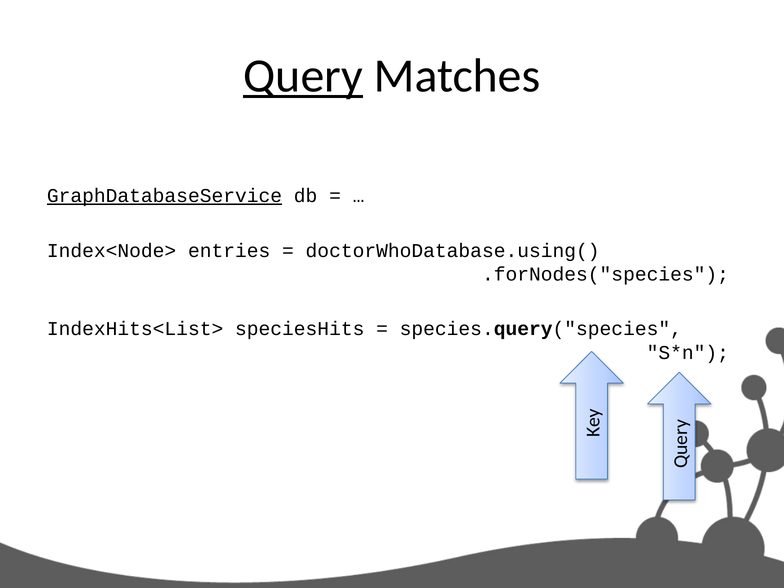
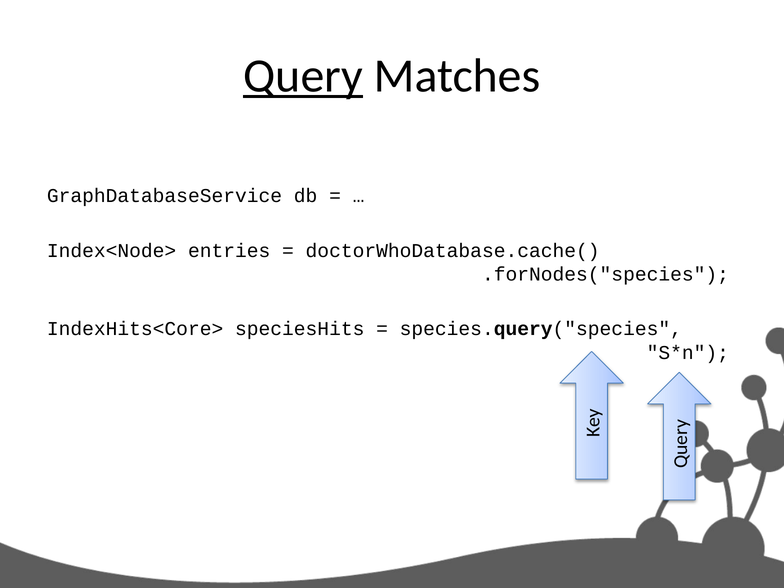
GraphDatabaseService underline: present -> none (164, 196)
doctorWhoDatabase.using(: doctorWhoDatabase.using( -> doctorWhoDatabase.cache( (453, 251)
IndexHits<List>: IndexHits<List> -> IndexHits<Core> (135, 329)
